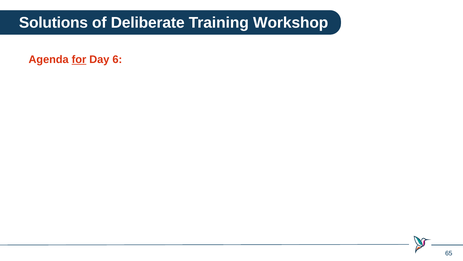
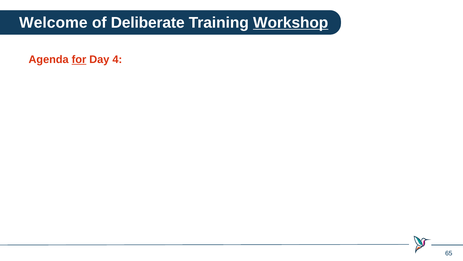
Solutions: Solutions -> Welcome (53, 23)
Workshop underline: none -> present (291, 23)
6: 6 -> 4 (117, 59)
